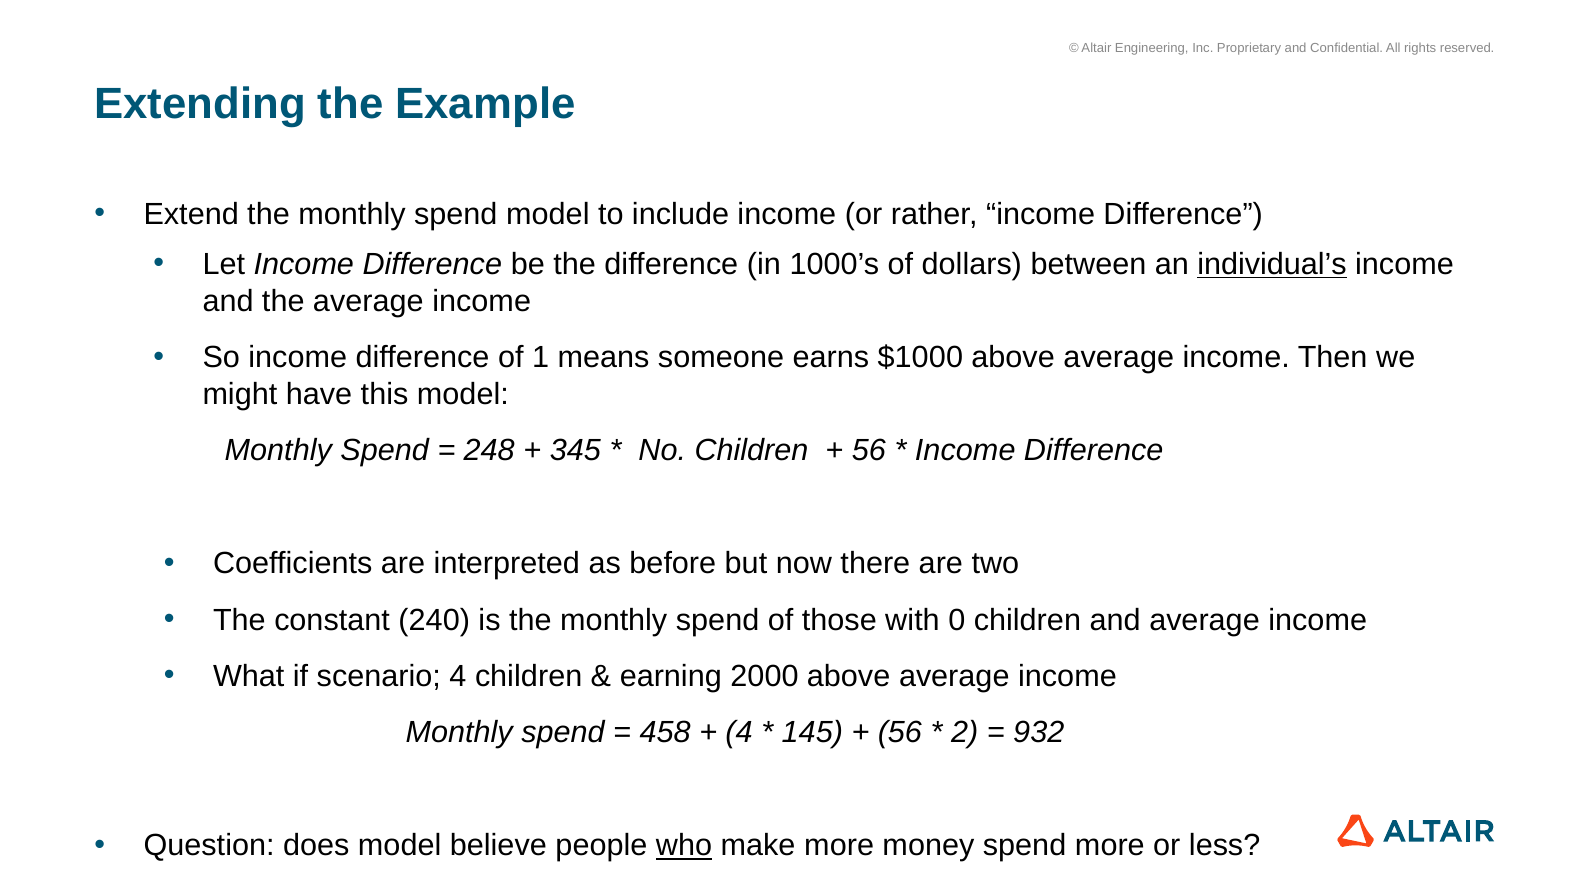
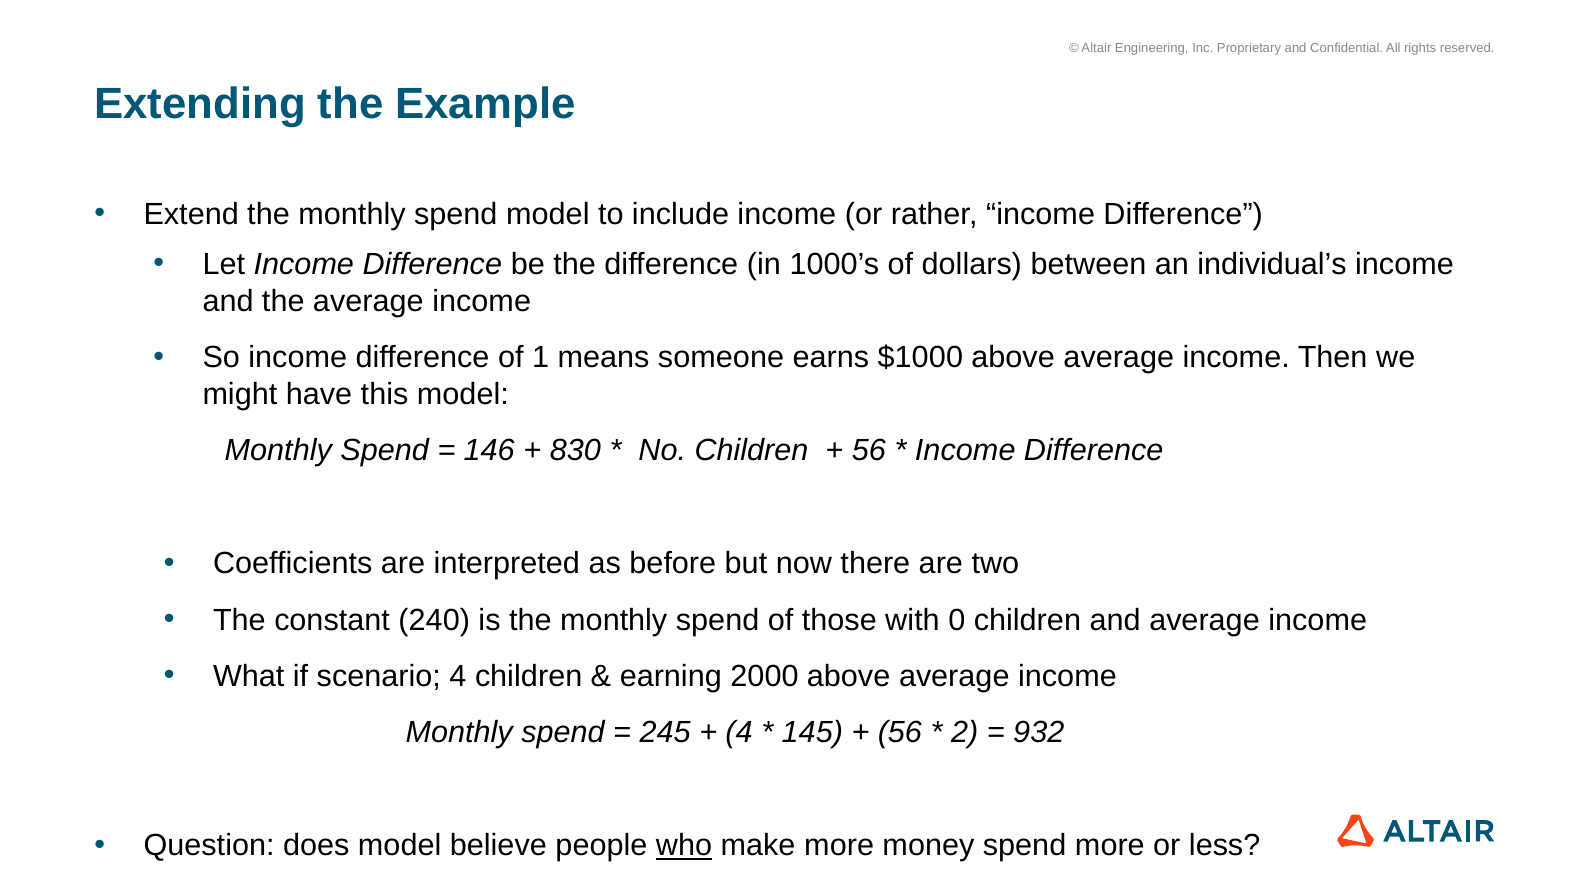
individual’s underline: present -> none (1272, 264)
248: 248 -> 146 (489, 451)
345: 345 -> 830 (575, 451)
458: 458 -> 245 (665, 733)
